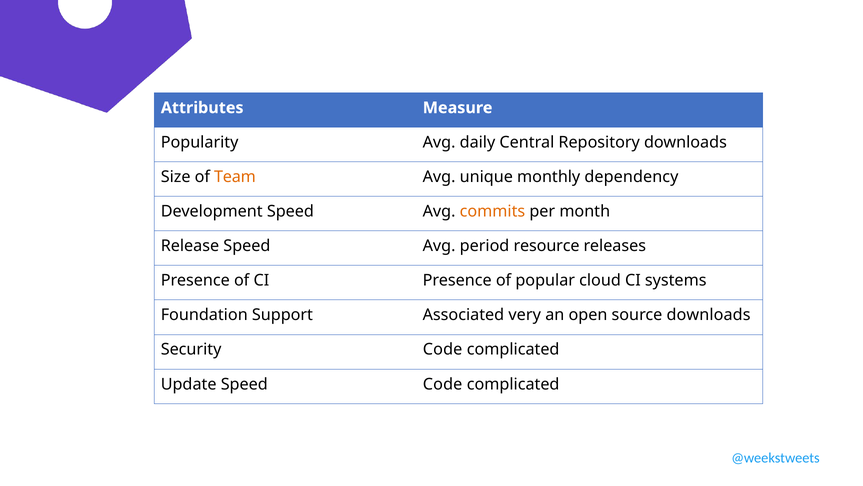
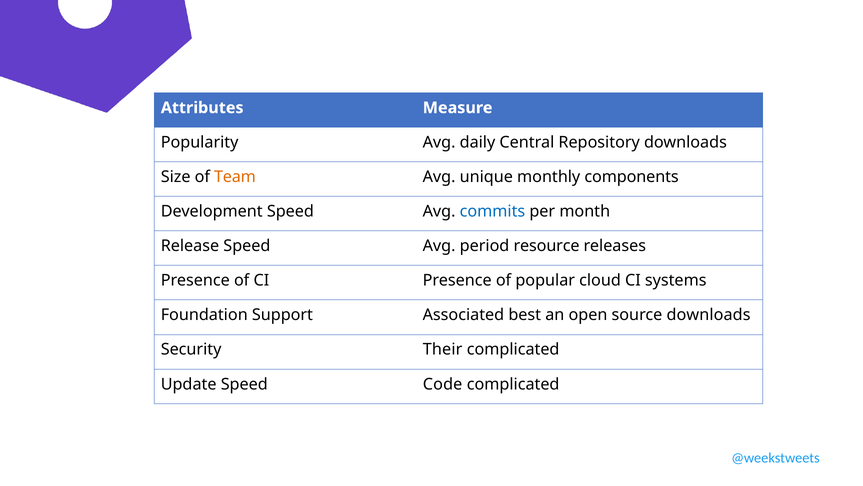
dependency: dependency -> components (632, 177)
commits colour: orange -> blue (492, 211)
very: very -> best (525, 315)
Security Code: Code -> Their (443, 349)
